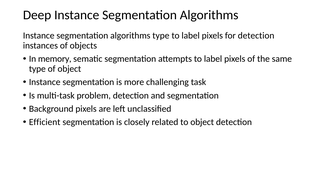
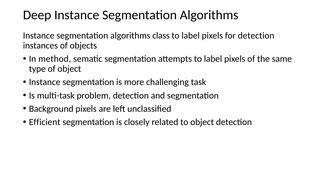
algorithms type: type -> class (161, 35)
memory: memory -> method (55, 59)
